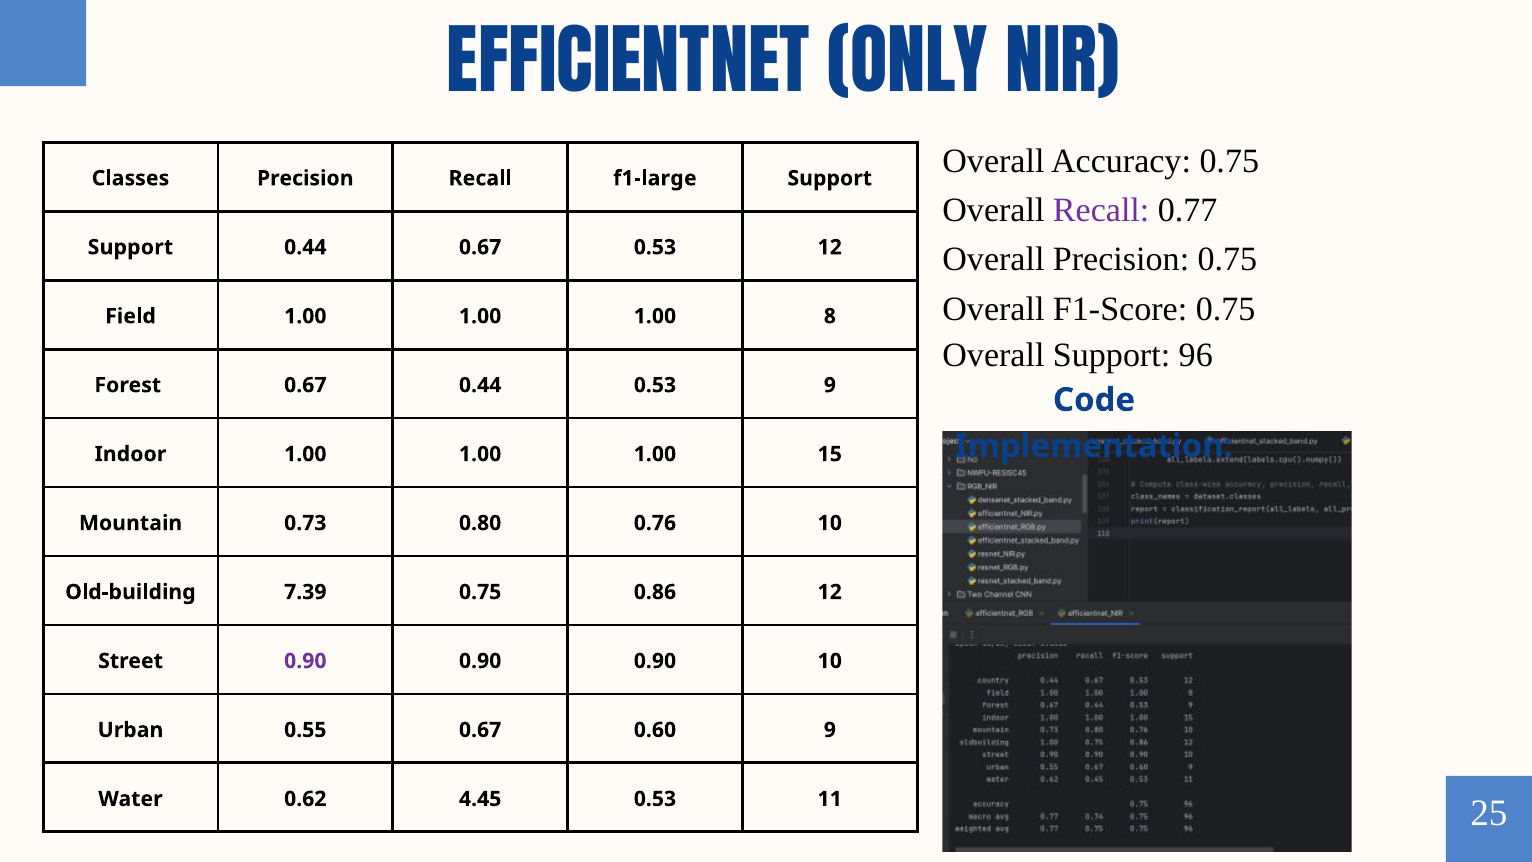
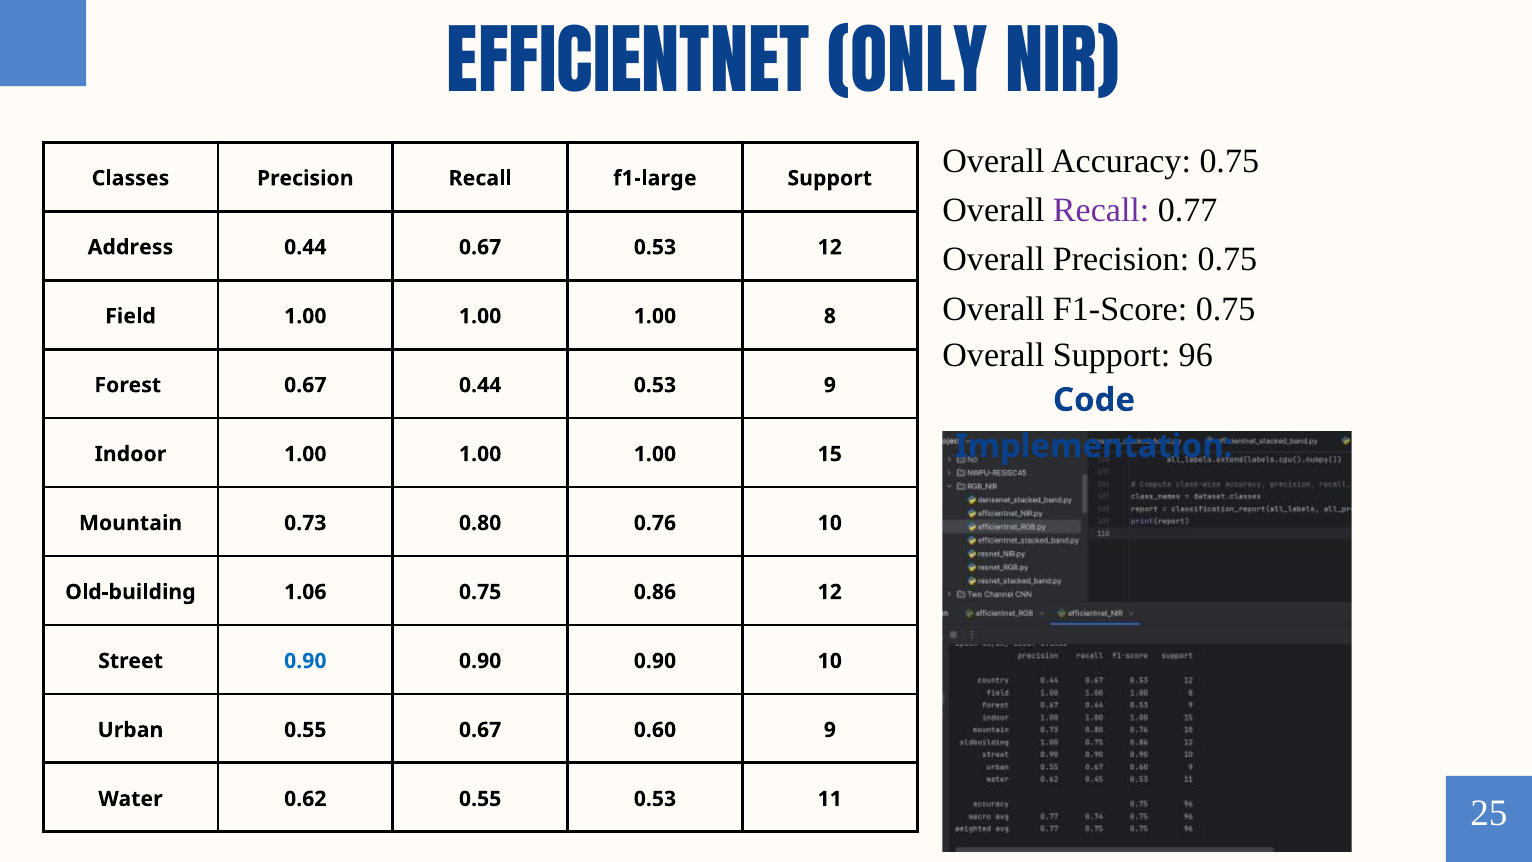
Support: Support -> Address (130, 247)
7.39: 7.39 -> 1.06 (305, 592)
0.90 colour: purple -> blue (305, 661)
0.62 4.45: 4.45 -> 0.55 (480, 799)
